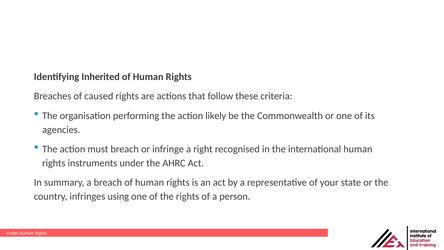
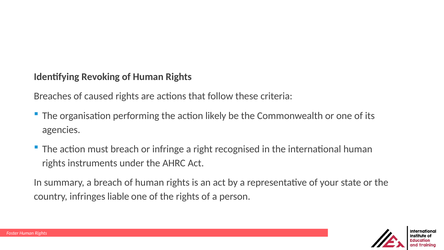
Inherited: Inherited -> Revoking (101, 77)
using: using -> liable (118, 196)
